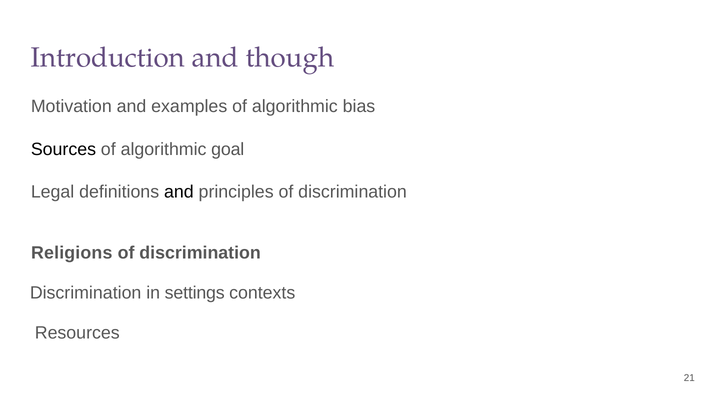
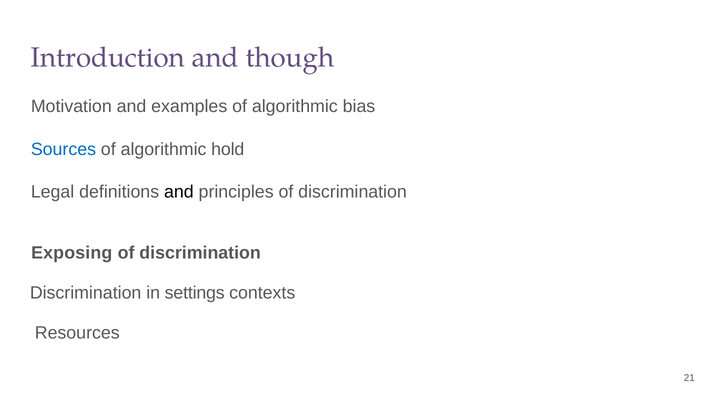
Sources colour: black -> blue (63, 149)
goal: goal -> hold (228, 149)
Religions: Religions -> Exposing (72, 253)
